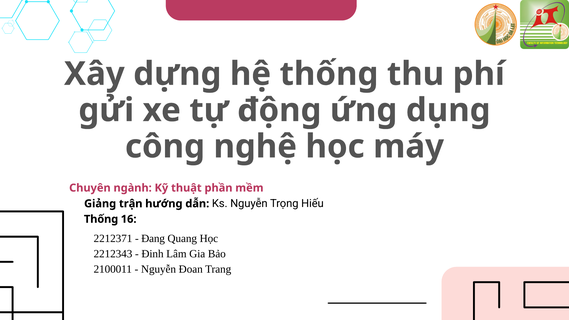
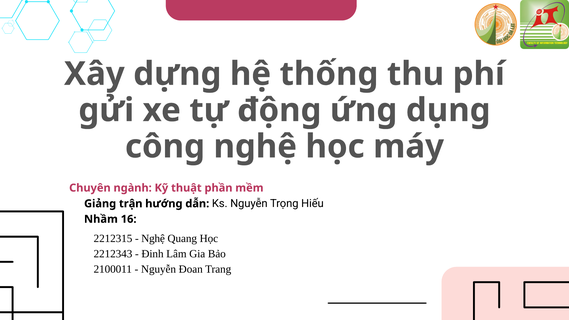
Thống: Thống -> Nhầm (101, 219)
2212371: 2212371 -> 2212315 (113, 238)
Đang: Đang -> Nghệ (153, 238)
